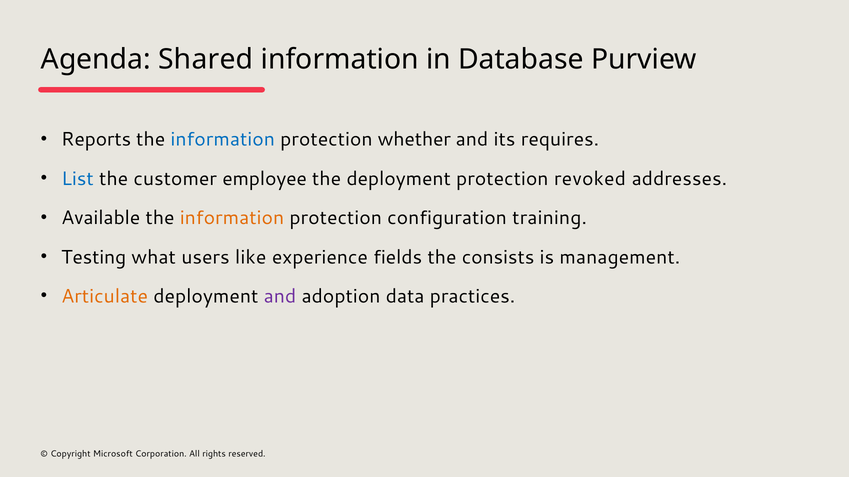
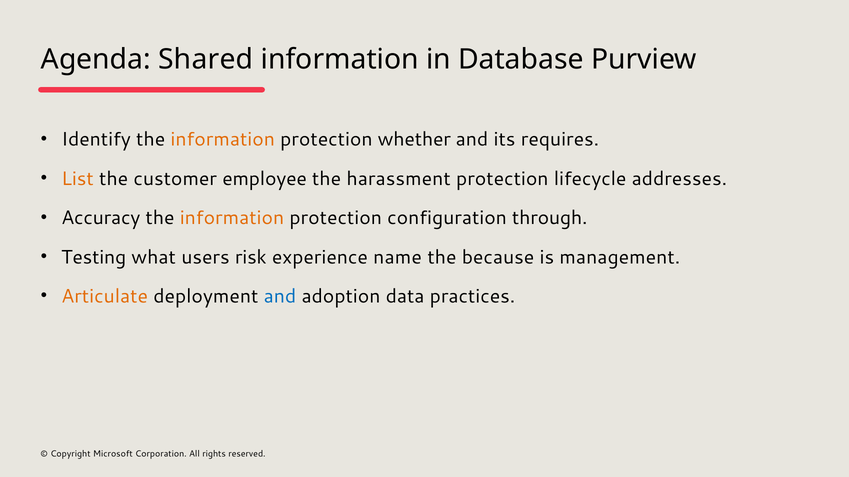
Reports: Reports -> Identify (96, 140)
information colour: blue -> orange (223, 140)
List colour: blue -> orange (77, 179)
the deployment: deployment -> harassment (399, 179)
revoked: revoked -> lifecycle (590, 179)
Available: Available -> Accuracy (101, 218)
training: training -> through (550, 218)
like: like -> risk (251, 257)
fields: fields -> name (398, 257)
consists: consists -> because (498, 257)
and colour: purple -> blue (280, 297)
